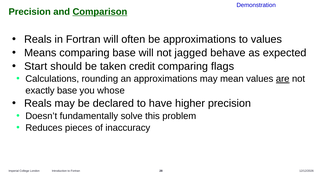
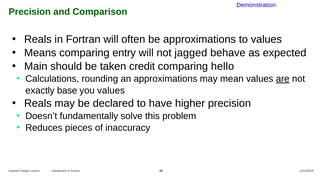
Comparison underline: present -> none (100, 12)
comparing base: base -> entry (124, 53)
Start: Start -> Main (36, 66)
flags: flags -> hello (223, 66)
you whose: whose -> values (111, 91)
